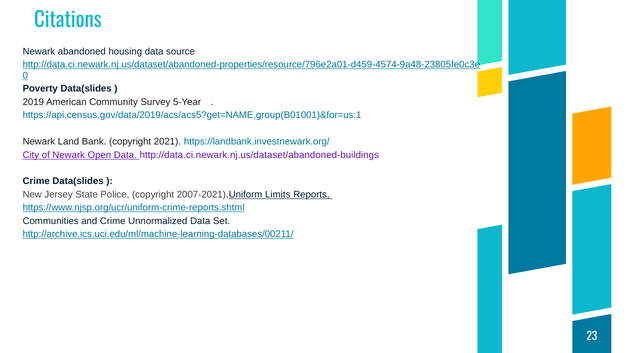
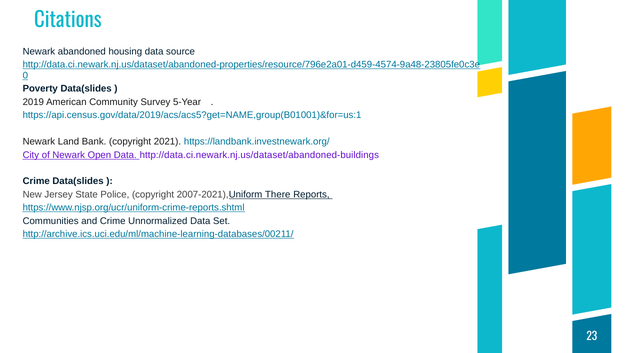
Limits: Limits -> There (278, 194)
